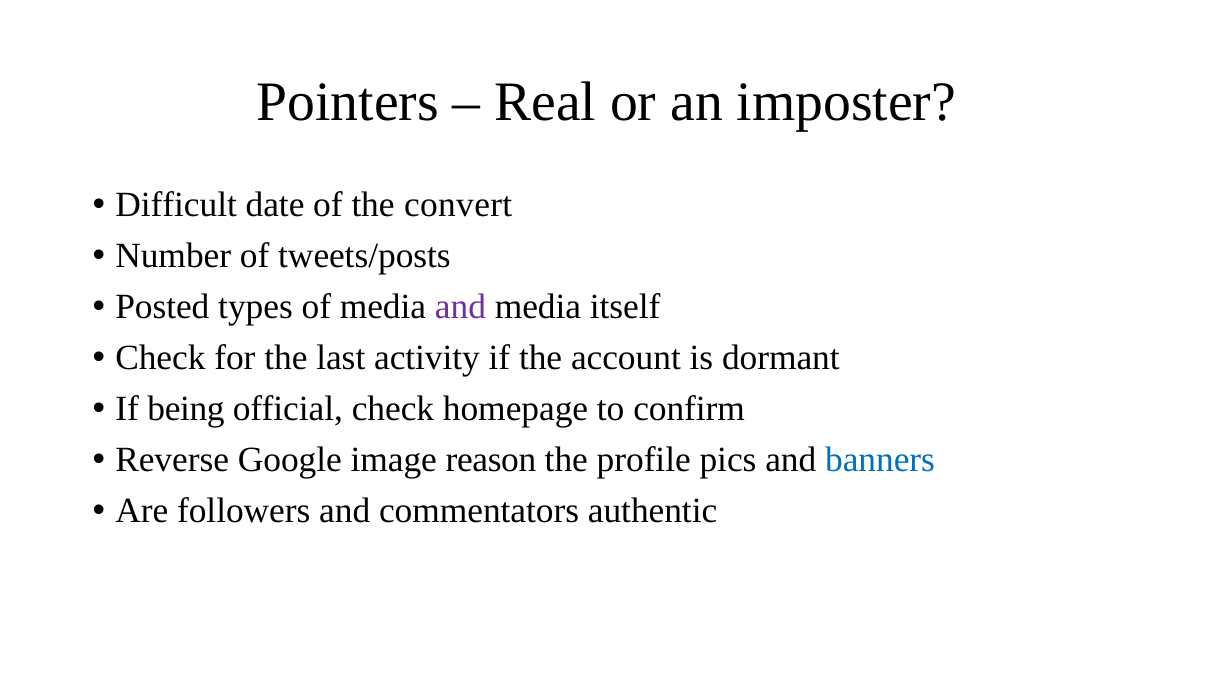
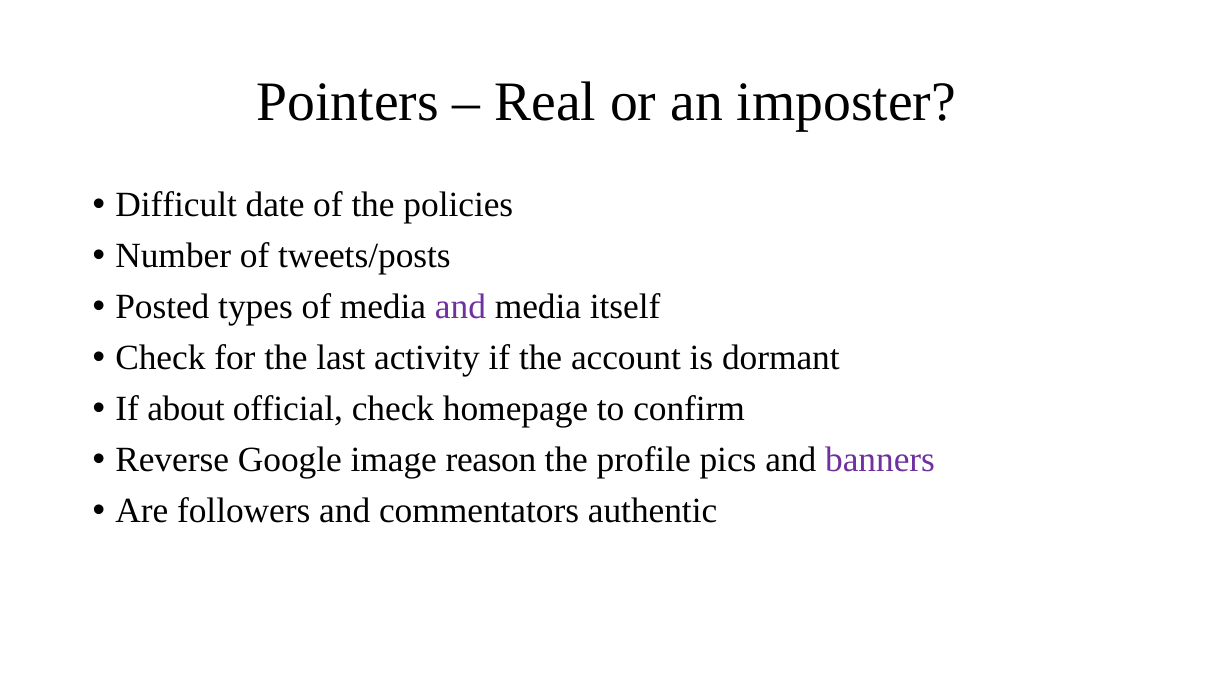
convert: convert -> policies (458, 205)
being: being -> about (186, 409)
banners colour: blue -> purple (880, 460)
